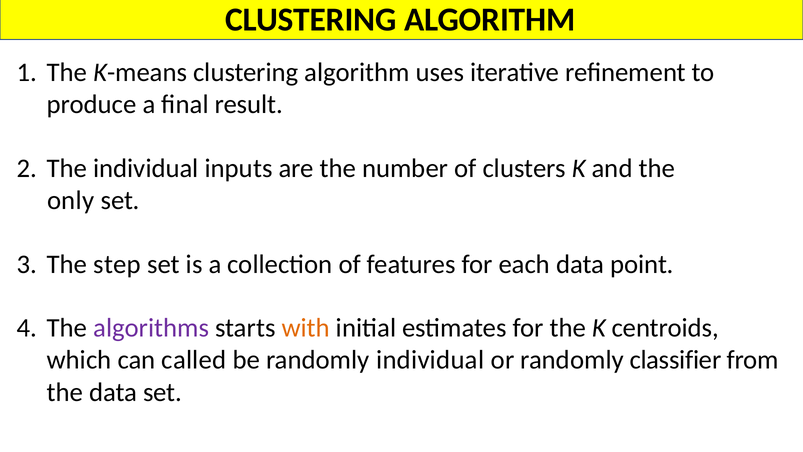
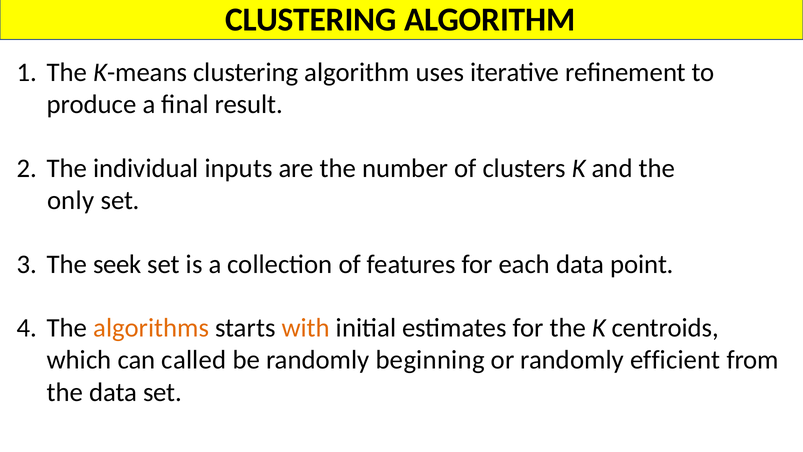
step: step -> seek (117, 264)
algorithms colour: purple -> orange (151, 328)
randomly individual: individual -> beginning (430, 360)
classifier: classifier -> efficient (675, 360)
